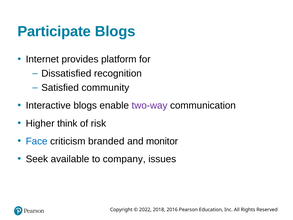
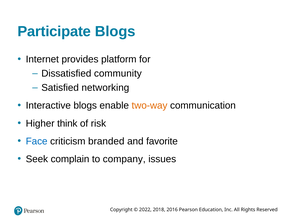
recognition: recognition -> community (118, 73)
community: community -> networking (105, 88)
two-way colour: purple -> orange (150, 105)
monitor: monitor -> favorite (162, 141)
available: available -> complain (70, 159)
